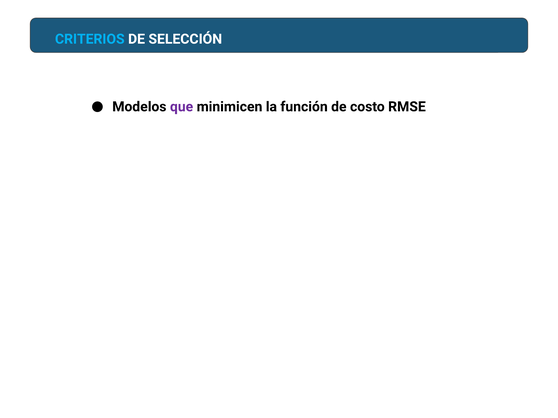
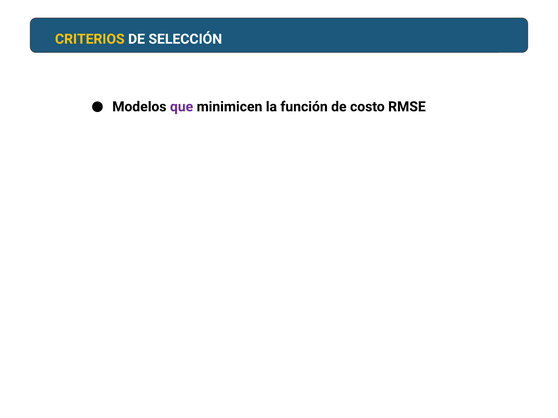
CRITERIOS colour: light blue -> yellow (90, 39)
